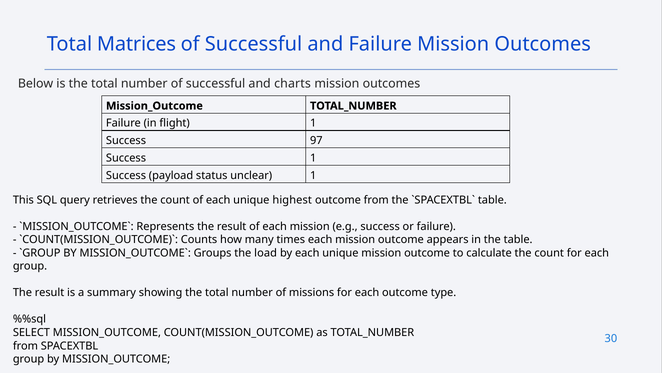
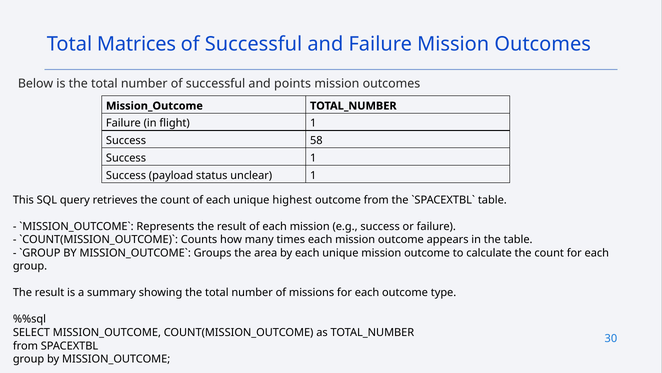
charts: charts -> points (293, 83)
97: 97 -> 58 (316, 140)
load: load -> area (266, 253)
